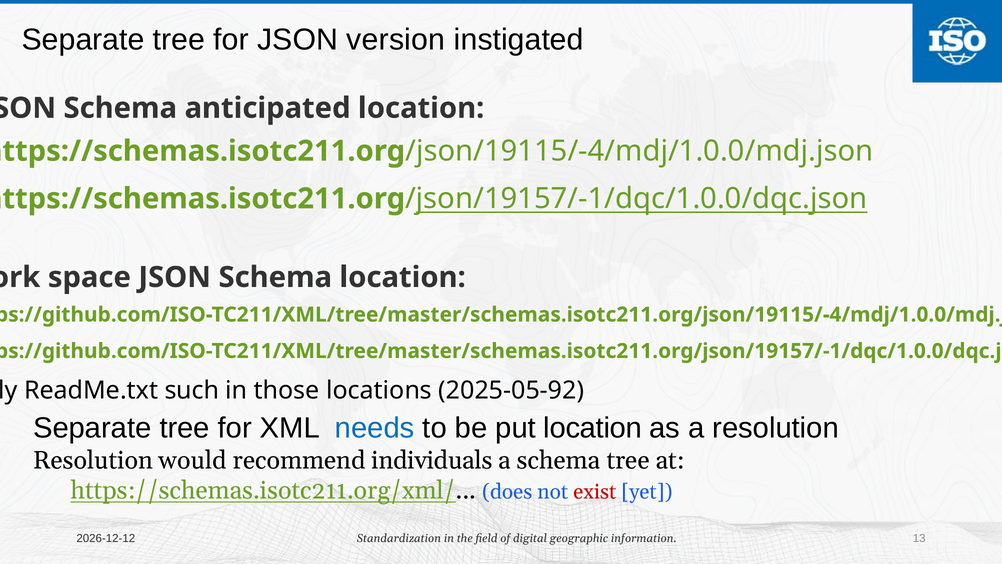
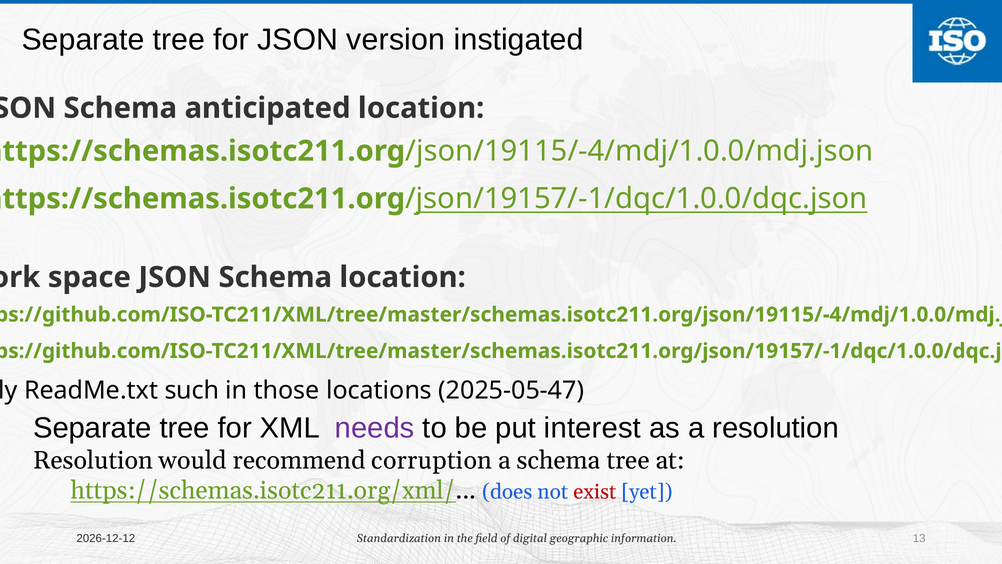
2025-05-92: 2025-05-92 -> 2025-05-47 (511, 390)
needs colour: blue -> purple (375, 428)
put location: location -> interest (592, 428)
individuals: individuals -> corruption (432, 460)
